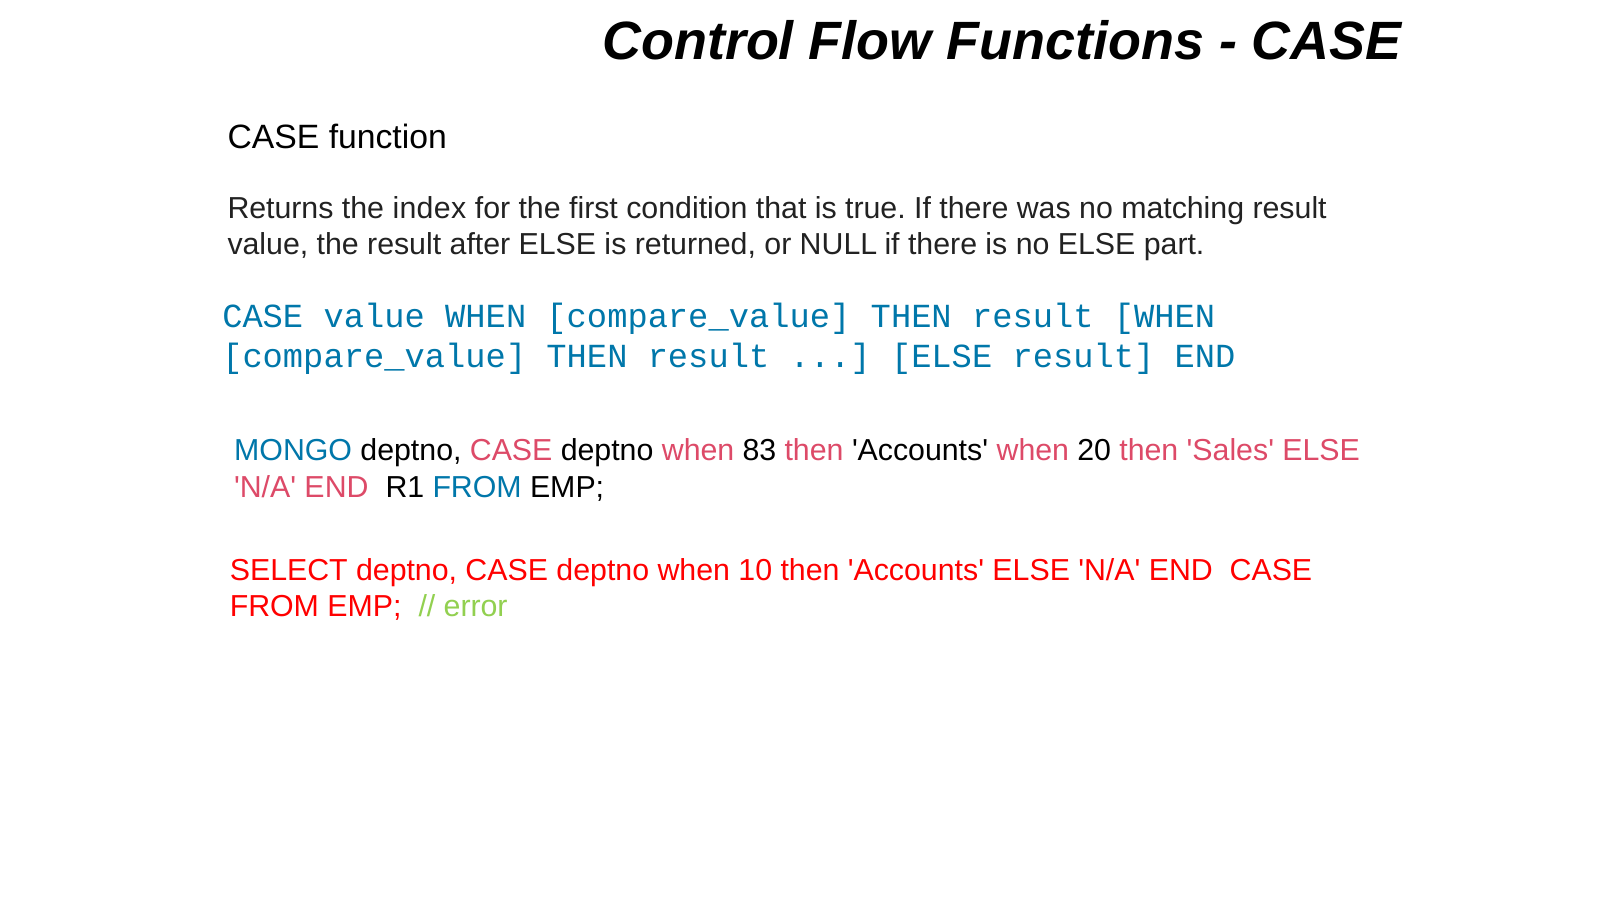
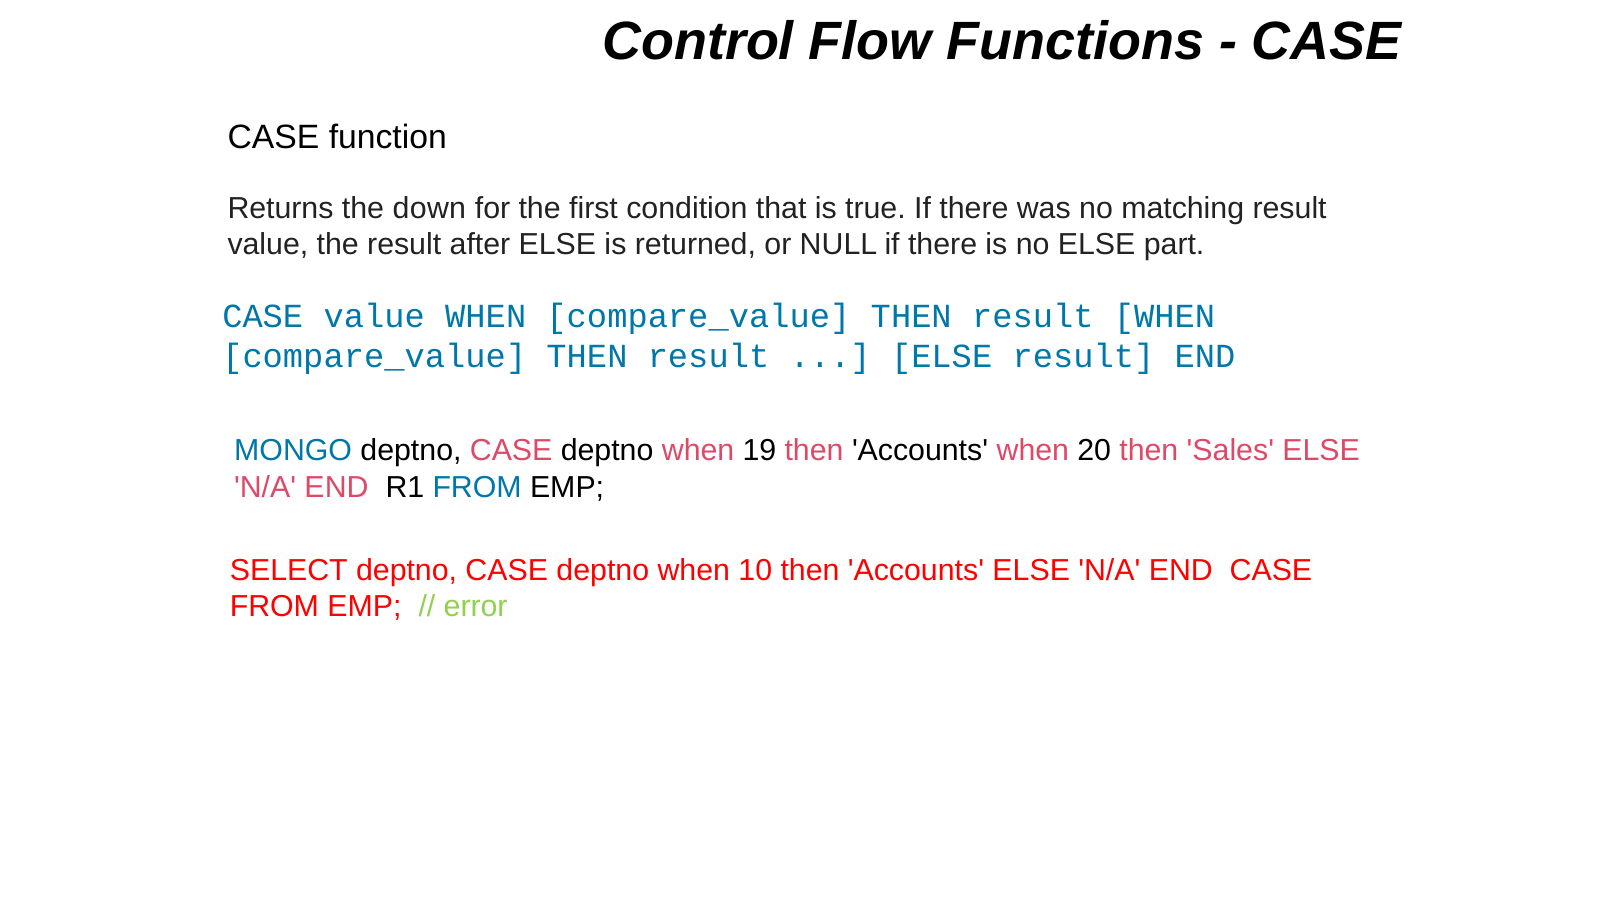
index: index -> down (429, 208)
83: 83 -> 19 (759, 451)
